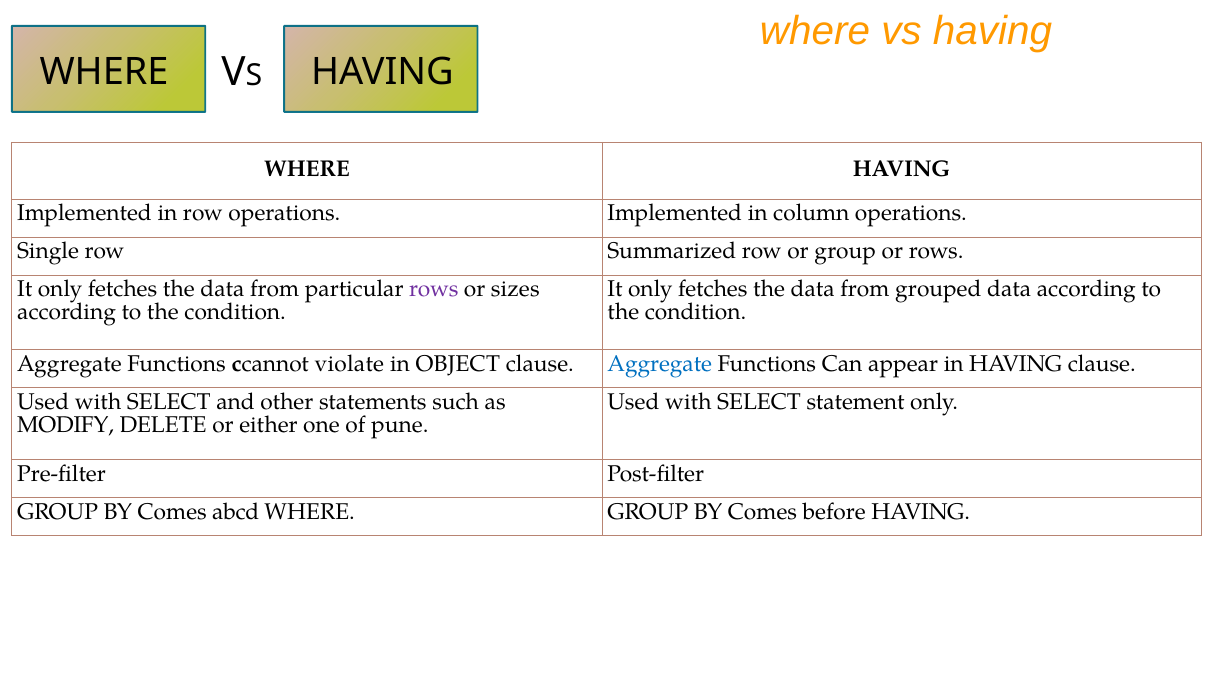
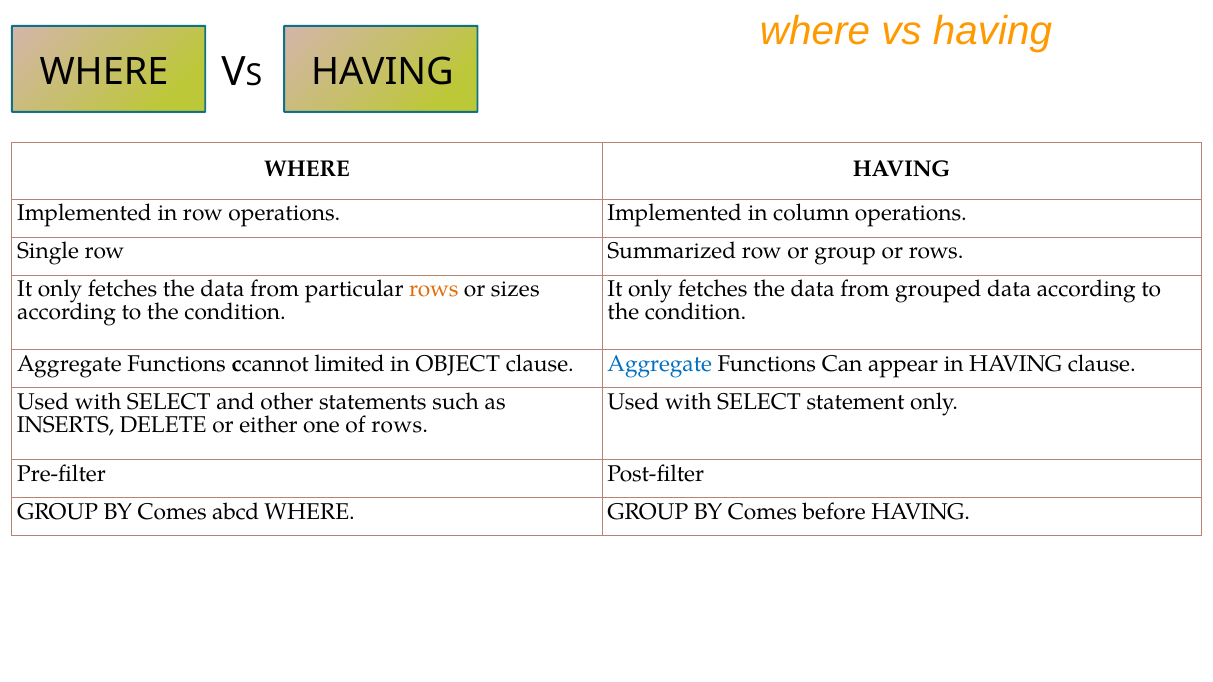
rows colour: purple -> orange (434, 289)
violate: violate -> limited (350, 364)
MODIFY: MODIFY -> INSERTS (66, 425)
of pune: pune -> rows (400, 425)
